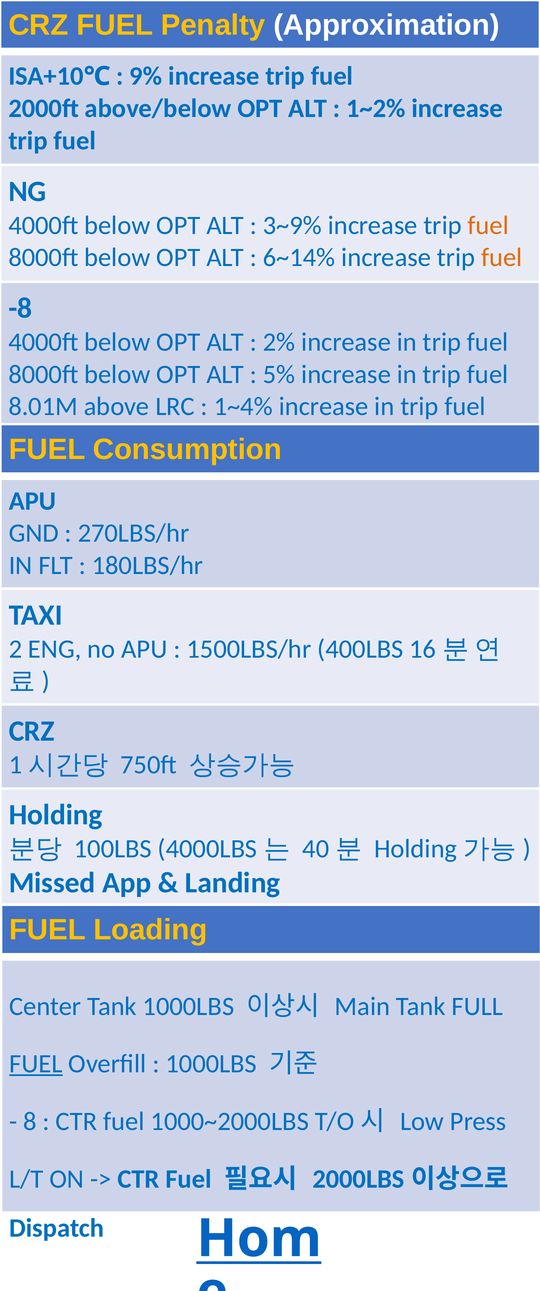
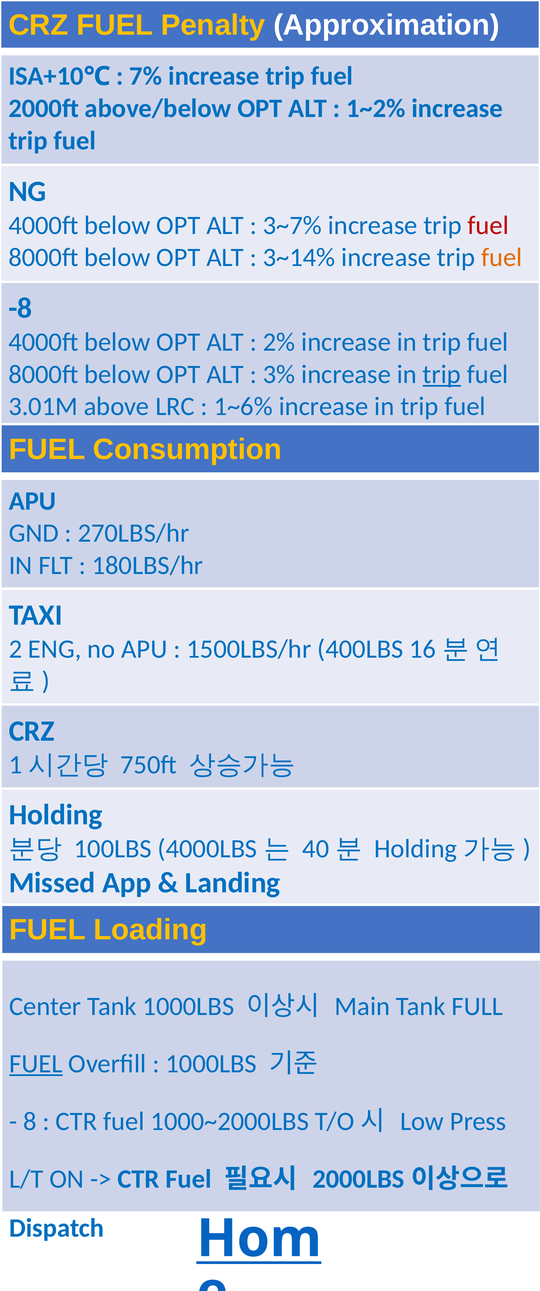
9%: 9% -> 7% (146, 76)
3~9%: 3~9% -> 3~7% (292, 225)
fuel colour: orange -> red (488, 225)
6~14%: 6~14% -> 3~14% (299, 258)
5%: 5% -> 3% (279, 375)
trip underline: none -> present (442, 375)
8.01M: 8.01M -> 3.01M (43, 407)
1~4%: 1~4% -> 1~6% (243, 407)
